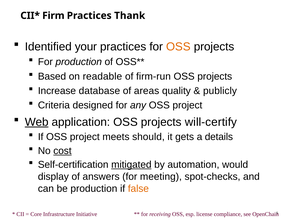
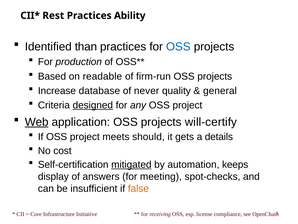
Firm: Firm -> Rest (53, 16)
Thank: Thank -> Ability (130, 16)
your: your -> than (86, 46)
OSS colour: orange -> blue (178, 46)
areas: areas -> never (147, 91)
publicly: publicly -> general (220, 91)
designed underline: none -> present (93, 105)
cost underline: present -> none (62, 150)
would: would -> keeps (235, 164)
be production: production -> insufficient (94, 188)
